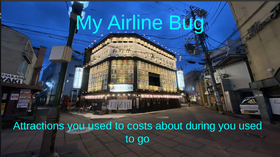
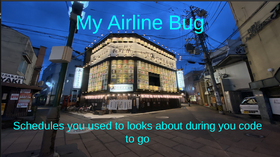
Attractions: Attractions -> Schedules (39, 126)
costs: costs -> looks (140, 126)
used: used -> code (250, 126)
